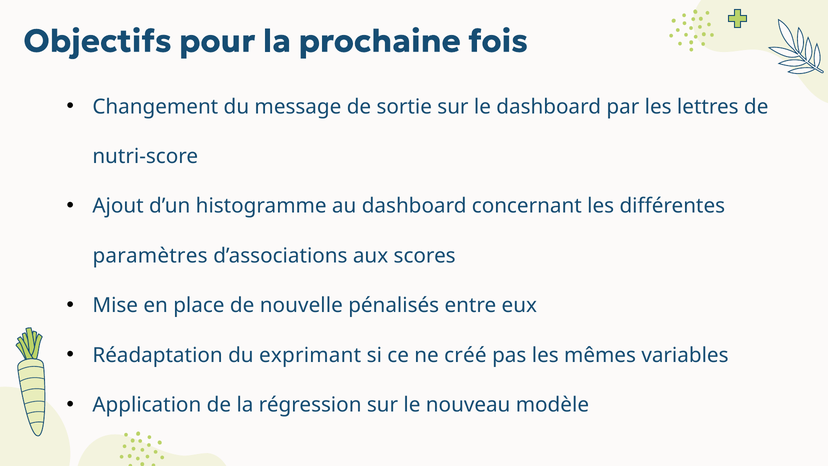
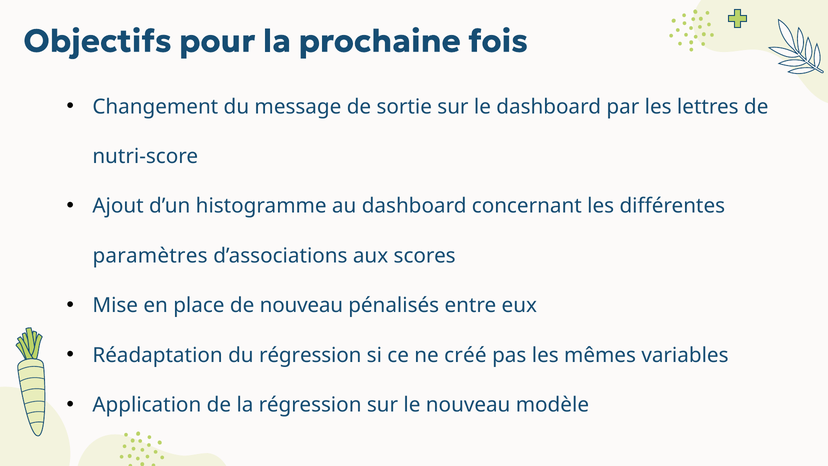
de nouvelle: nouvelle -> nouveau (301, 305)
du exprimant: exprimant -> régression (310, 355)
